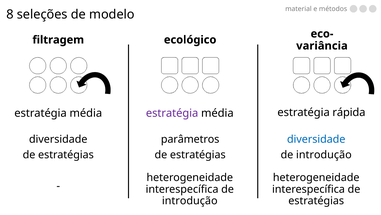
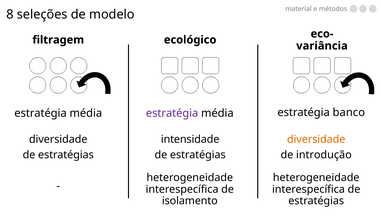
rápida: rápida -> banco (349, 112)
parâmetros: parâmetros -> intensidade (190, 139)
diversidade colour: blue -> orange (316, 139)
introdução: introdução -> isolamento (190, 200)
